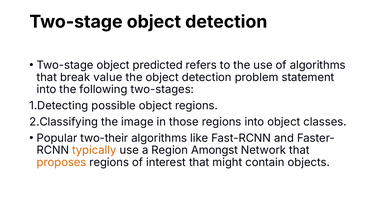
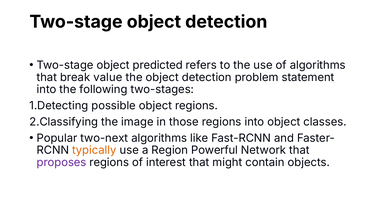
two-their: two-their -> two-next (104, 138)
Amongst: Amongst -> Powerful (215, 150)
proposes colour: orange -> purple (62, 162)
